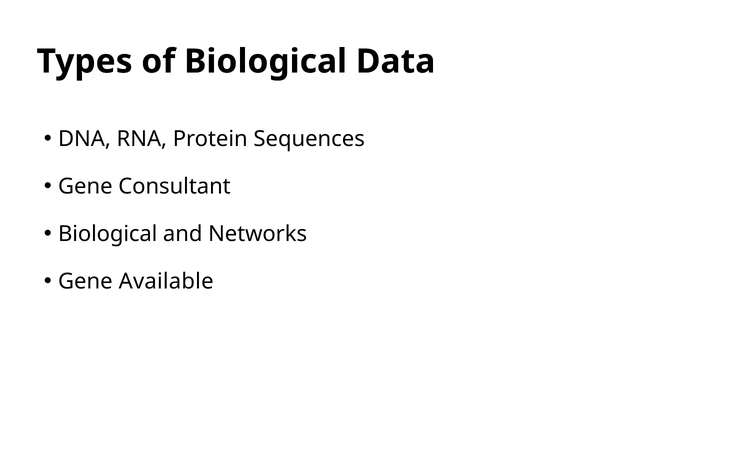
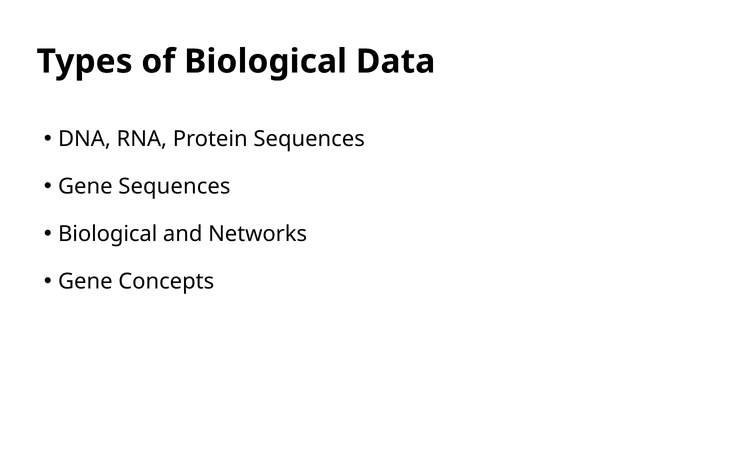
Gene Consultant: Consultant -> Sequences (174, 187)
Available: Available -> Concepts (166, 282)
